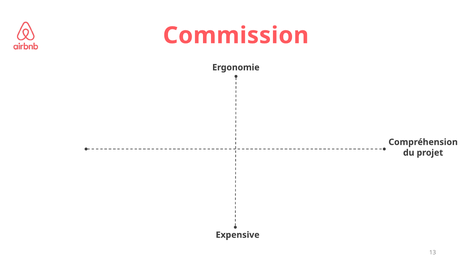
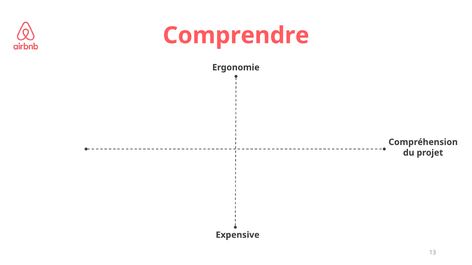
Commission: Commission -> Comprendre (236, 36)
